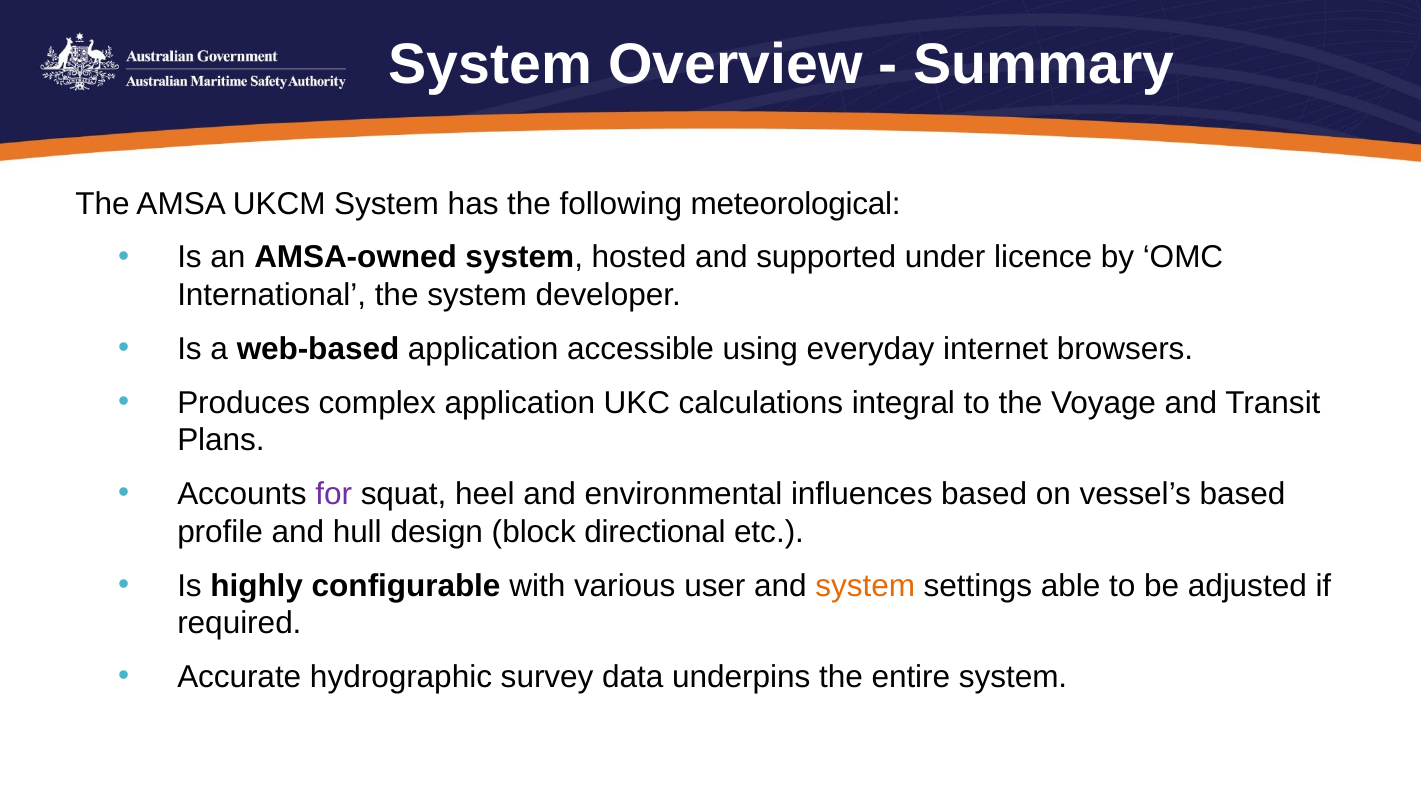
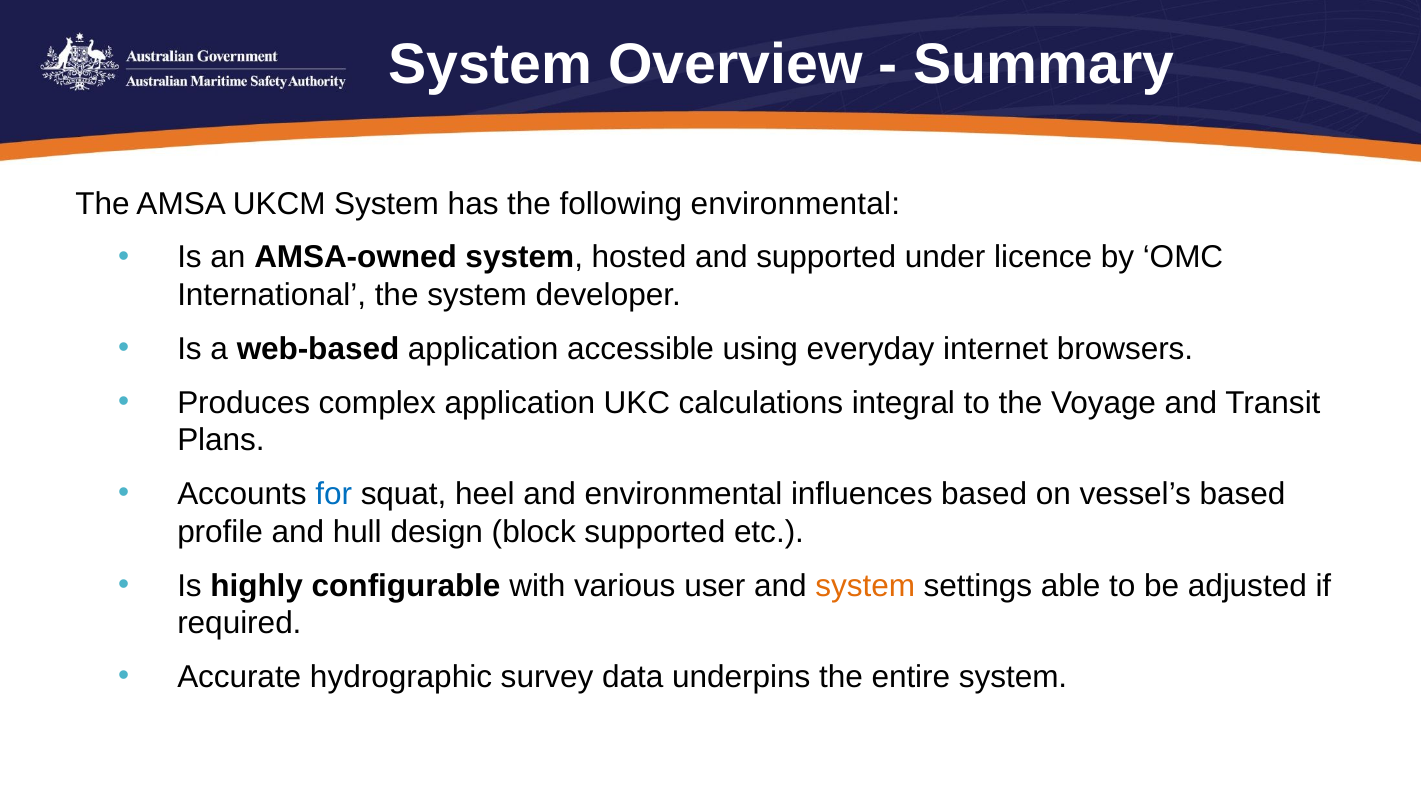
following meteorological: meteorological -> environmental (795, 204)
for colour: purple -> blue (334, 494)
block directional: directional -> supported (655, 532)
